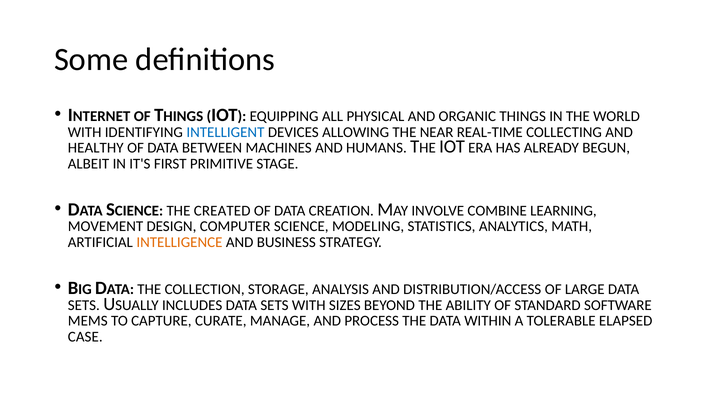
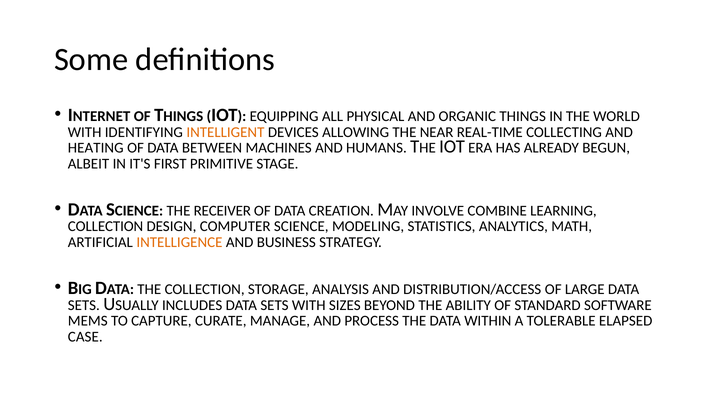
INTELLIGENT colour: blue -> orange (225, 132)
HEALTHY: HEALTHY -> HEATING (96, 148)
CREATED: CREATED -> RECEIVER (222, 211)
MOVEMENT: MOVEMENT -> COLLECTION (106, 226)
